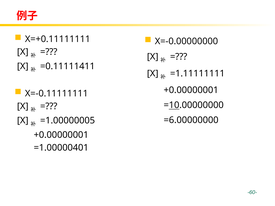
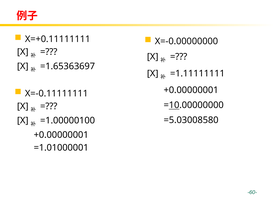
=0.11111411: =0.11111411 -> =1.65363697 (68, 66)
=6.00000000: =6.00000000 -> =5.03008580 (191, 120)
=1.00000005: =1.00000005 -> =1.00000100 (68, 121)
=1.00000401: =1.00000401 -> =1.01000001 (61, 148)
